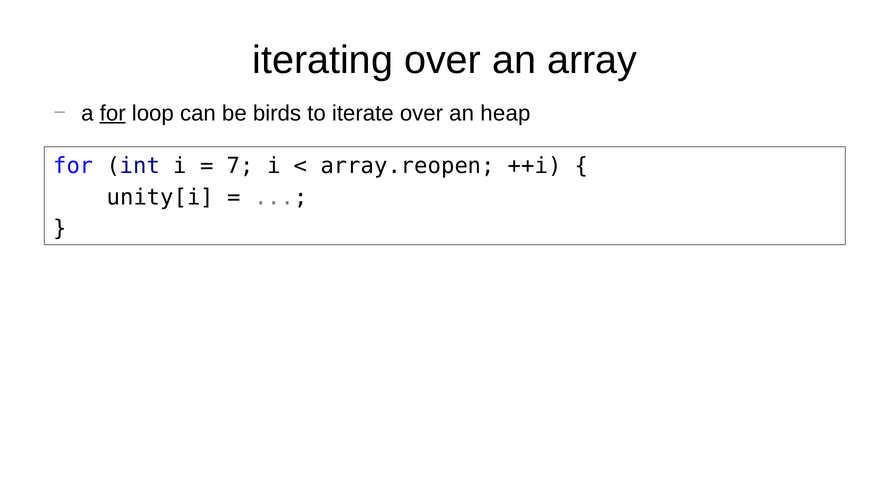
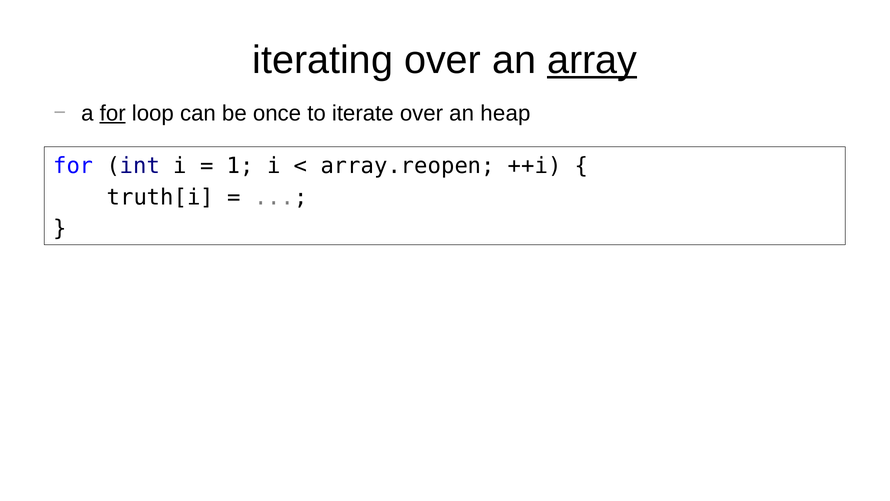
array underline: none -> present (592, 60)
birds: birds -> once (277, 113)
7: 7 -> 1 (240, 166)
unity[i: unity[i -> truth[i (160, 197)
